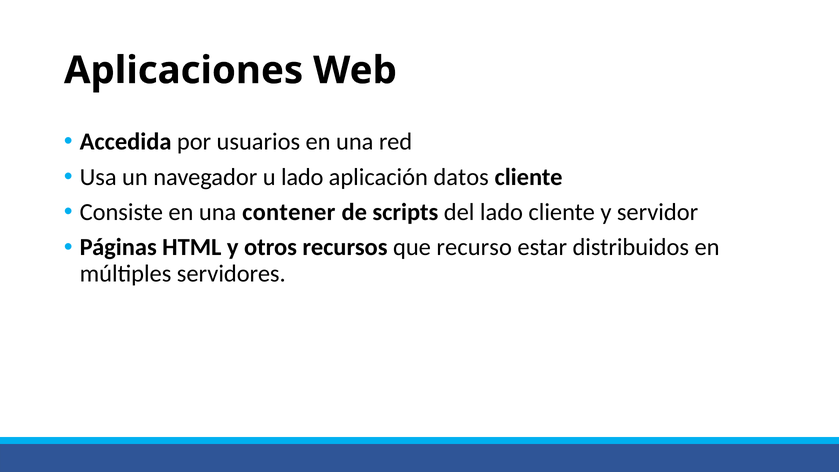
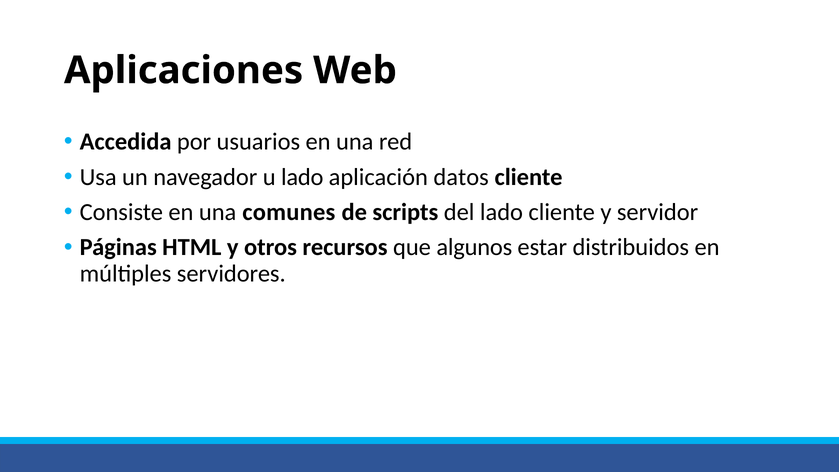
contener: contener -> comunes (289, 212)
recurso: recurso -> algunos (474, 247)
